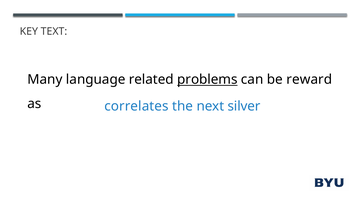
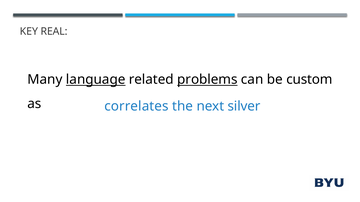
TEXT: TEXT -> REAL (54, 31)
language underline: none -> present (96, 80)
reward: reward -> custom (309, 80)
